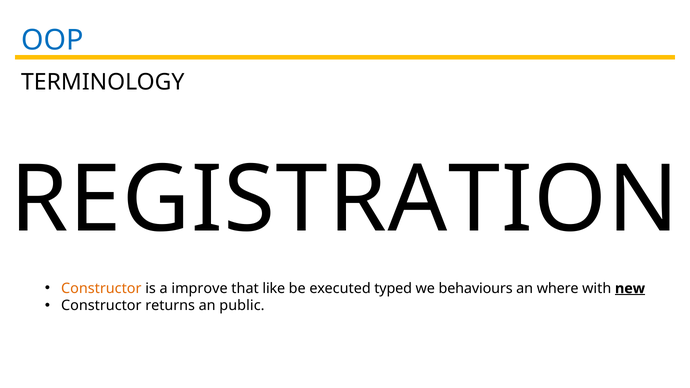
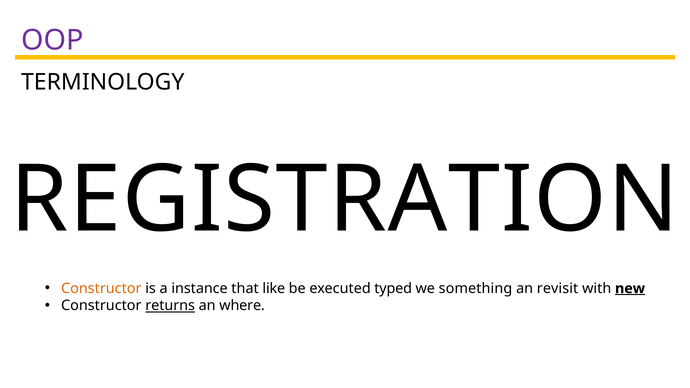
OOP colour: blue -> purple (52, 40)
improve: improve -> instance (200, 289)
behaviours: behaviours -> something (475, 289)
where: where -> revisit (558, 289)
returns underline: none -> present (170, 306)
public: public -> where (242, 306)
